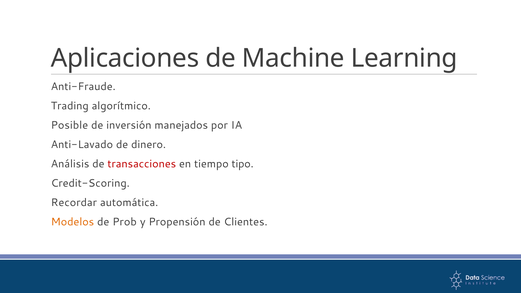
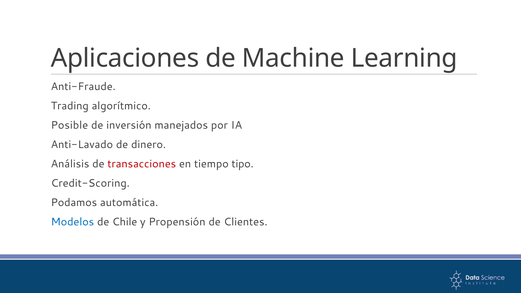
Recordar: Recordar -> Podamos (74, 203)
Modelos colour: orange -> blue (72, 222)
Prob: Prob -> Chile (125, 222)
